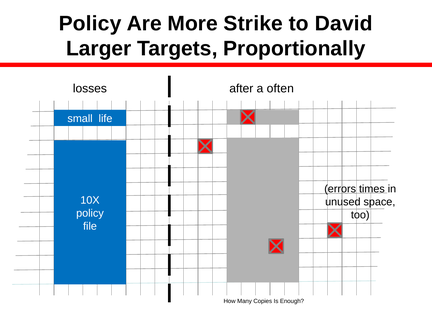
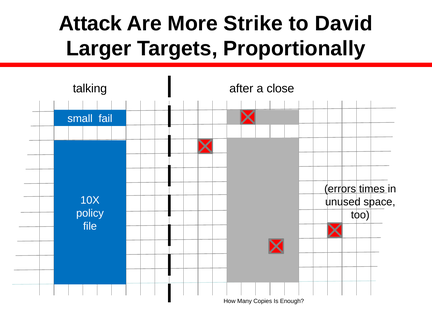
Policy: Policy -> Attack (90, 23)
losses: losses -> talking (90, 88)
often: often -> close (280, 88)
life: life -> fail (105, 119)
